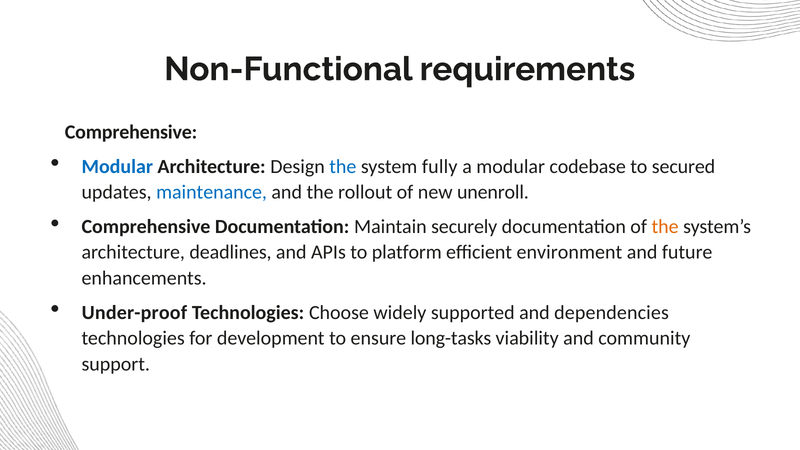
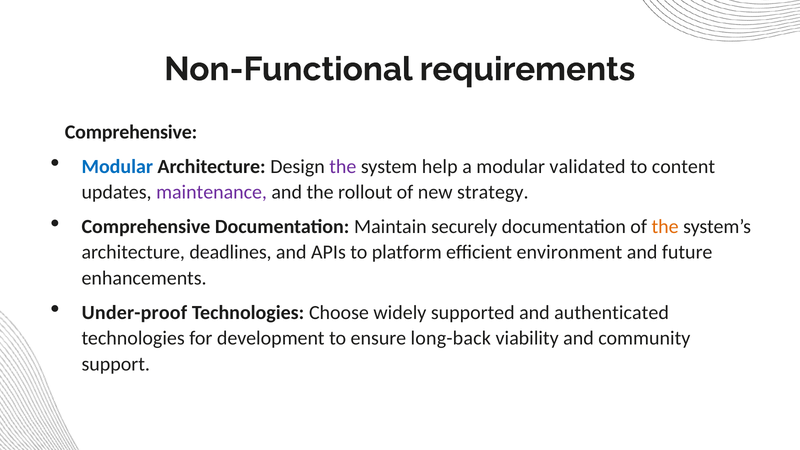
the colour: blue -> purple (343, 167)
fully: fully -> help (440, 167)
codebase: codebase -> validated (588, 167)
secured: secured -> content (683, 167)
maintenance colour: blue -> purple (212, 192)
unenroll: unenroll -> strategy (493, 192)
dependencies: dependencies -> authenticated (612, 313)
long-tasks: long-tasks -> long-back (451, 338)
